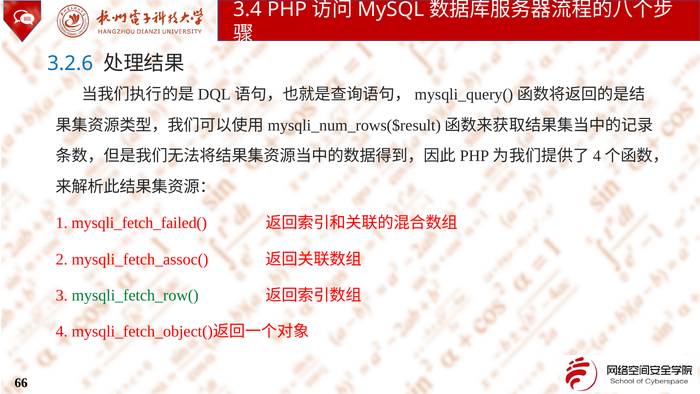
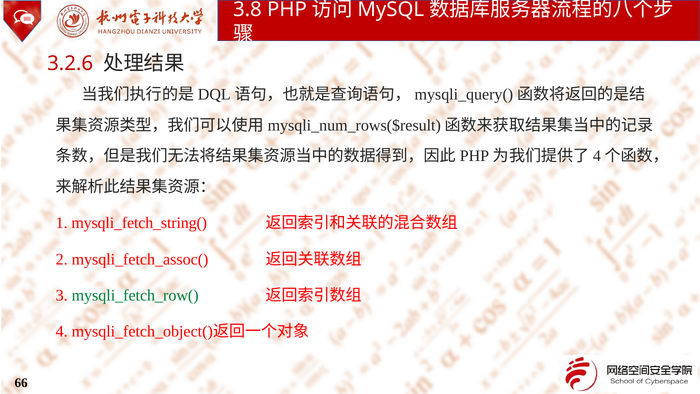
3.4: 3.4 -> 3.8 (247, 10)
3.2.6 colour: blue -> red (70, 63)
mysqli_fetch_failed(: mysqli_fetch_failed( -> mysqli_fetch_string( (139, 223)
